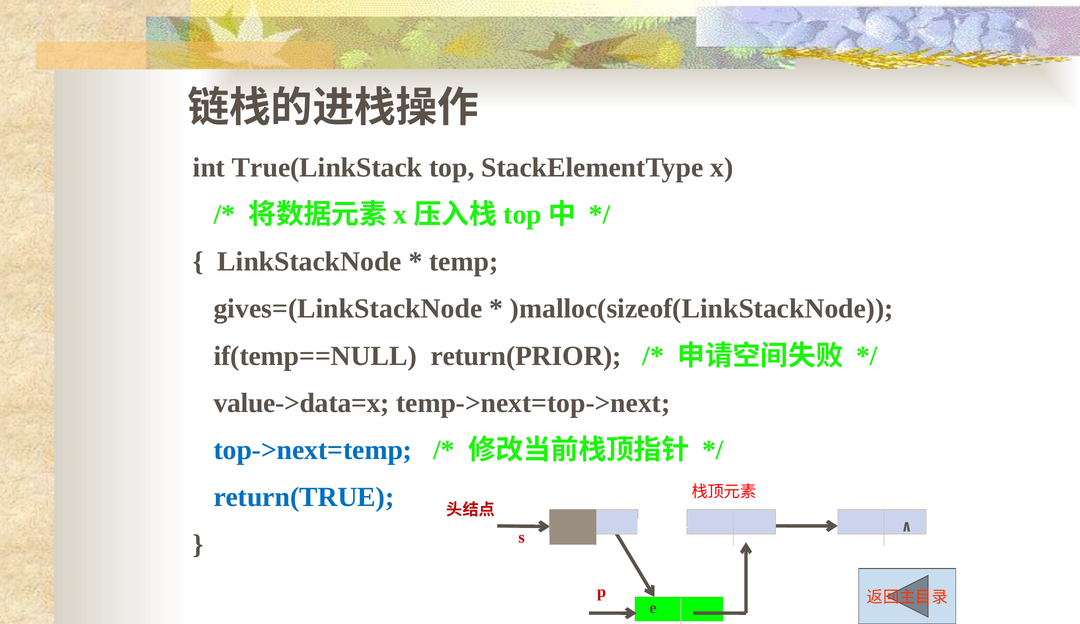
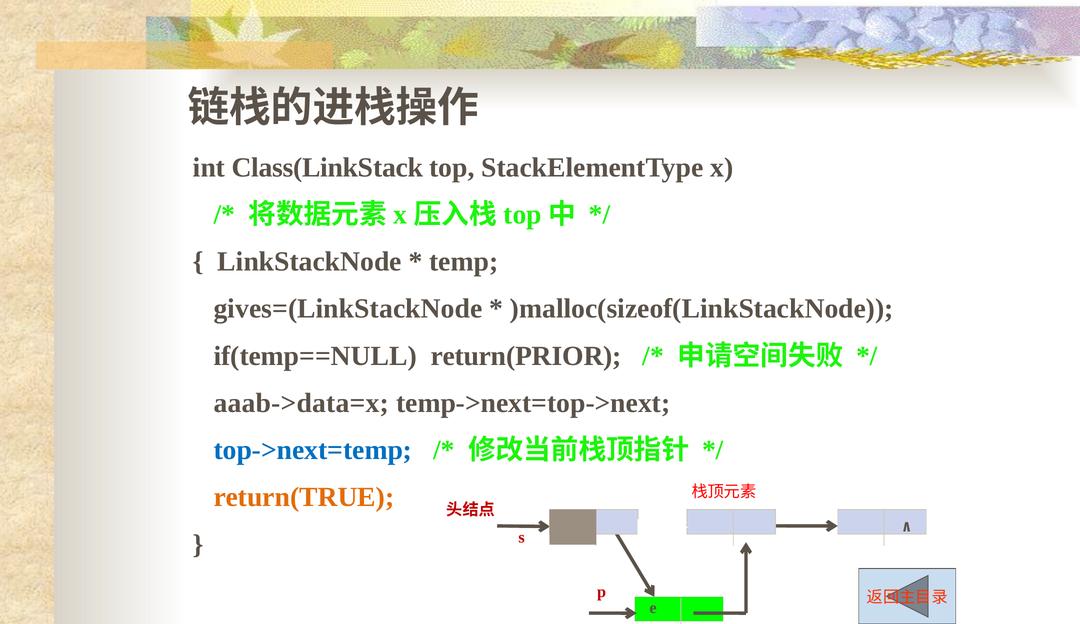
True(LinkStack: True(LinkStack -> Class(LinkStack (327, 167)
value->data=x: value->data=x -> aaab->data=x (301, 403)
return(TRUE colour: blue -> orange (304, 497)
